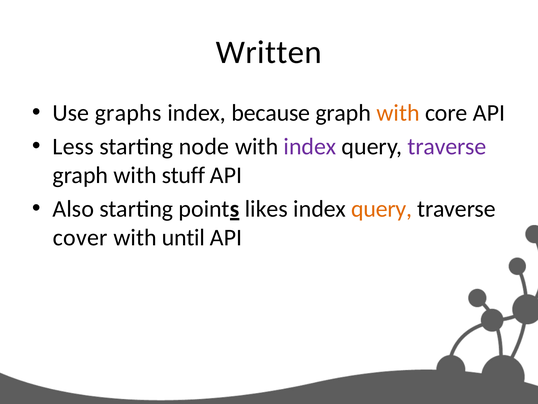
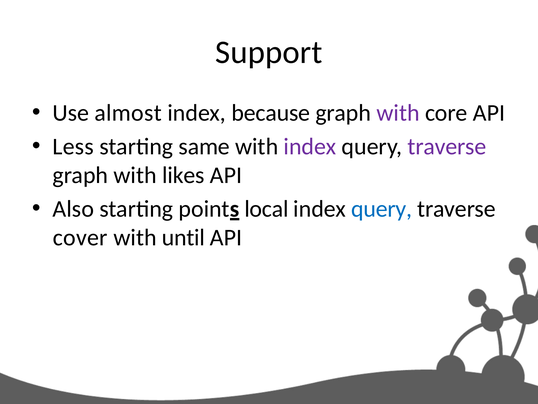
Written: Written -> Support (269, 52)
graphs: graphs -> almost (128, 113)
with colour: orange -> purple (398, 113)
node: node -> same (204, 146)
stuff: stuff -> likes (183, 175)
likes: likes -> local (266, 209)
query colour: orange -> blue (382, 209)
